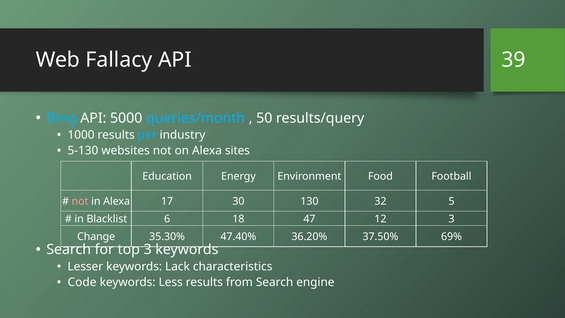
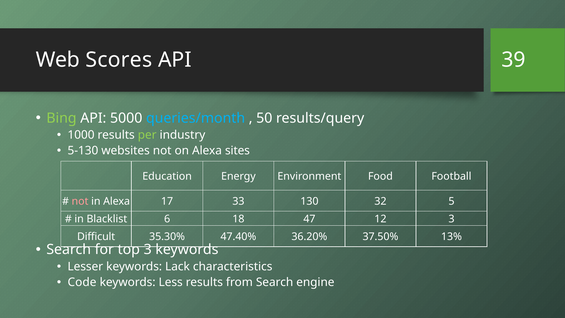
Fallacy: Fallacy -> Scores (119, 60)
Bing colour: light blue -> light green (61, 118)
per colour: light blue -> light green (147, 135)
30: 30 -> 33 (238, 201)
Change: Change -> Difficult (96, 237)
69%: 69% -> 13% (451, 237)
